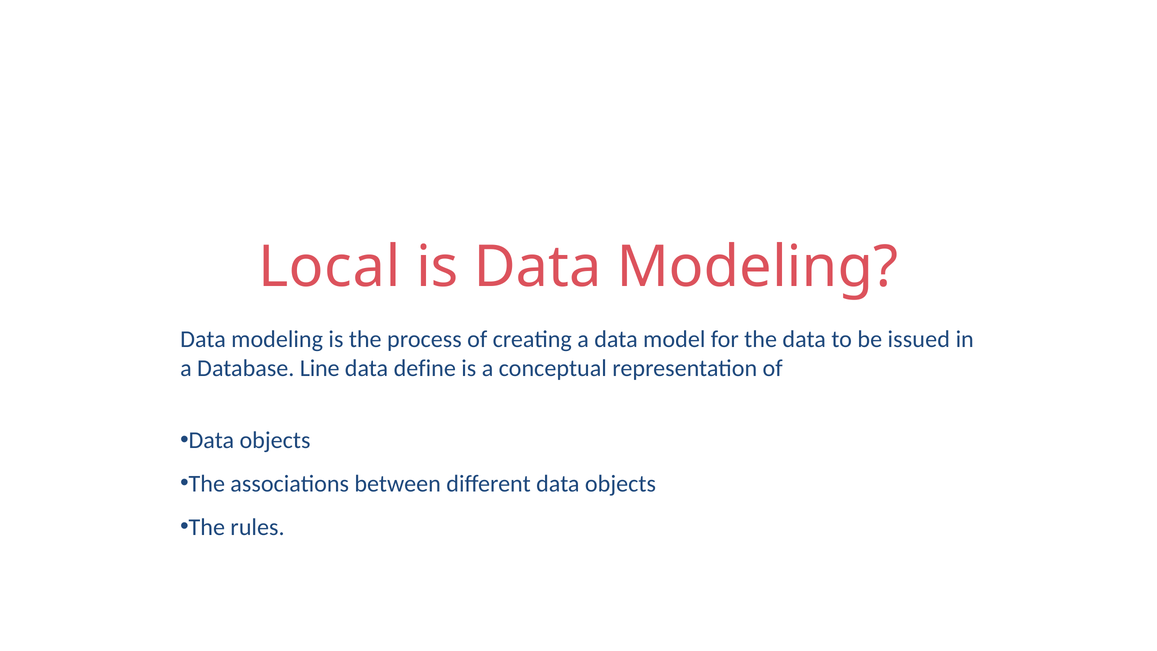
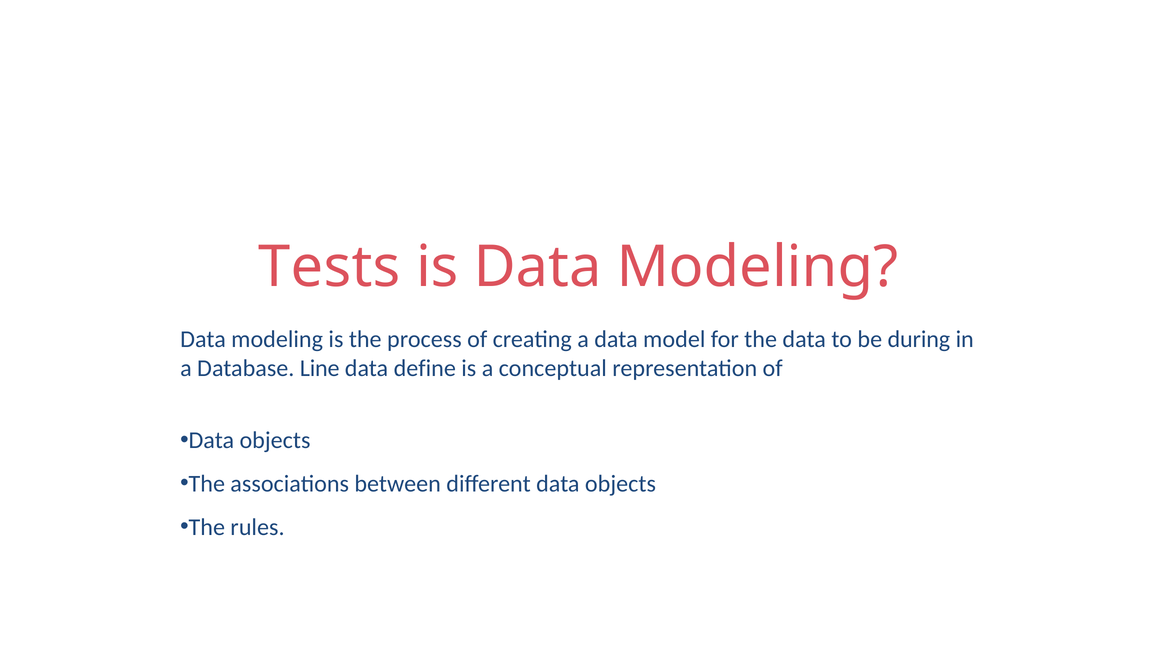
Local: Local -> Tests (329, 267)
issued: issued -> during (919, 339)
